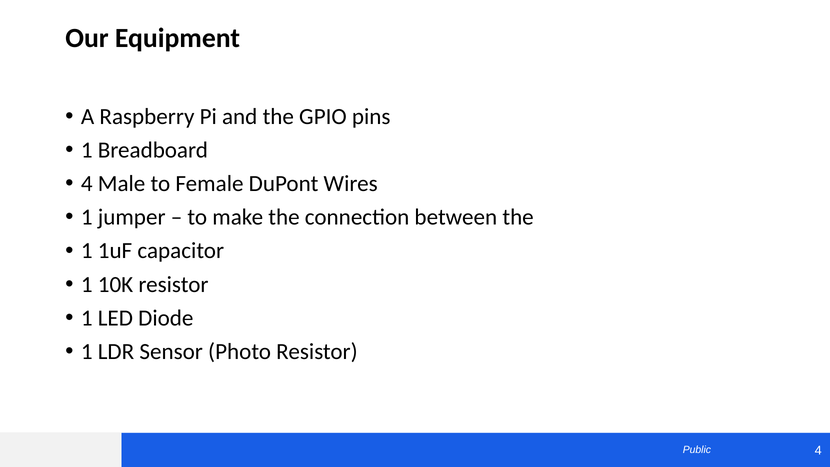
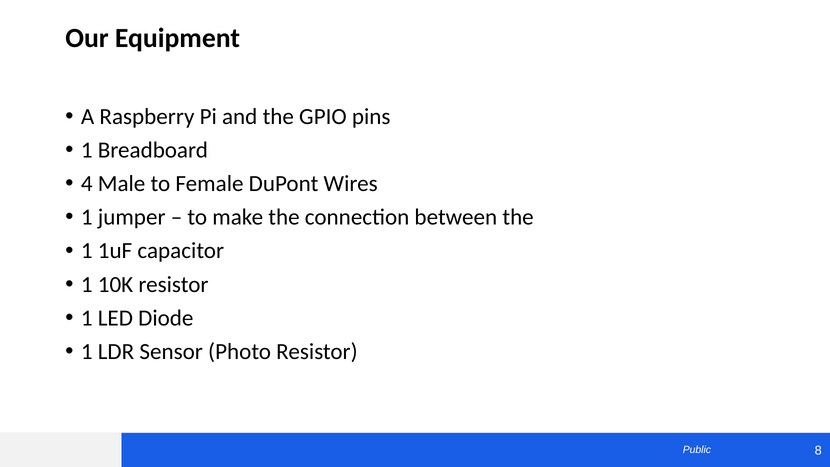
4: 4 -> 8 (818, 451)
